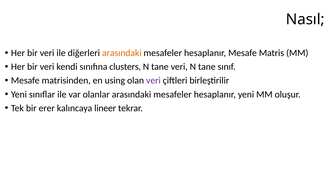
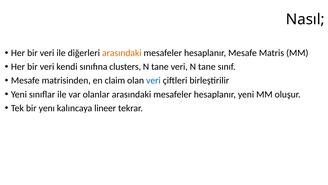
using: using -> claim (115, 80)
veri colour: purple -> blue (153, 80)
erer: erer -> yenı (47, 108)
